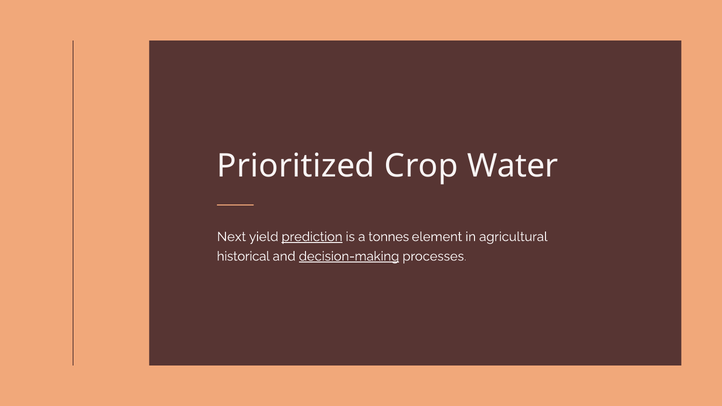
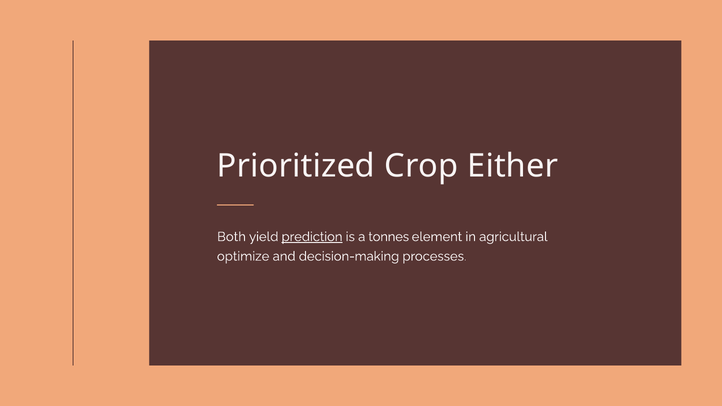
Water: Water -> Either (513, 166)
Next: Next -> Both (231, 237)
historical: historical -> optimize (243, 256)
decision-making underline: present -> none (349, 256)
